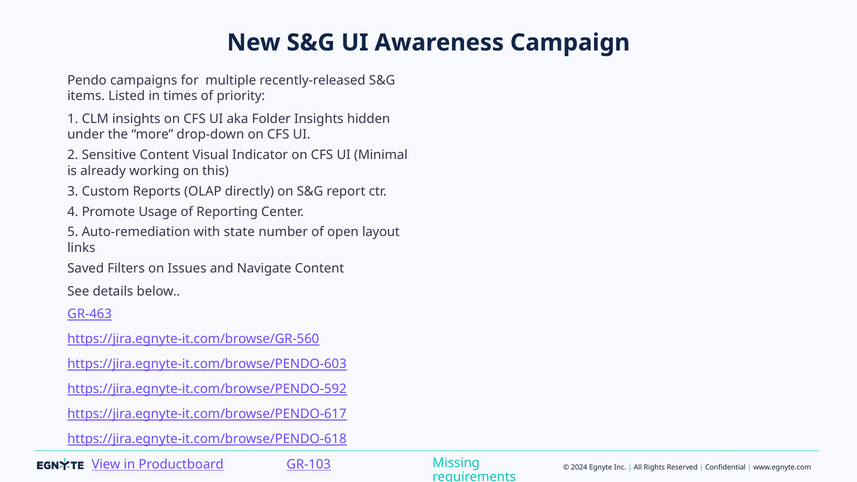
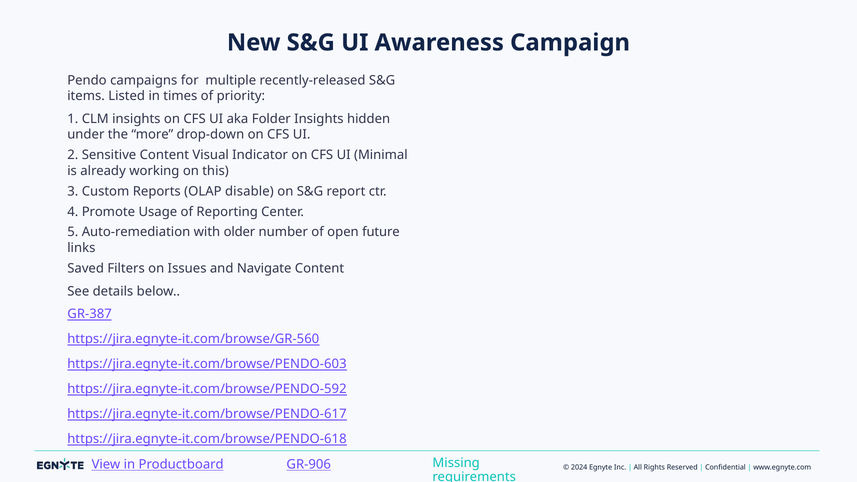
directly: directly -> disable (249, 191)
state: state -> older (239, 232)
layout: layout -> future (381, 232)
GR-463: GR-463 -> GR-387 (90, 314)
GR-103: GR-103 -> GR-906 (309, 464)
